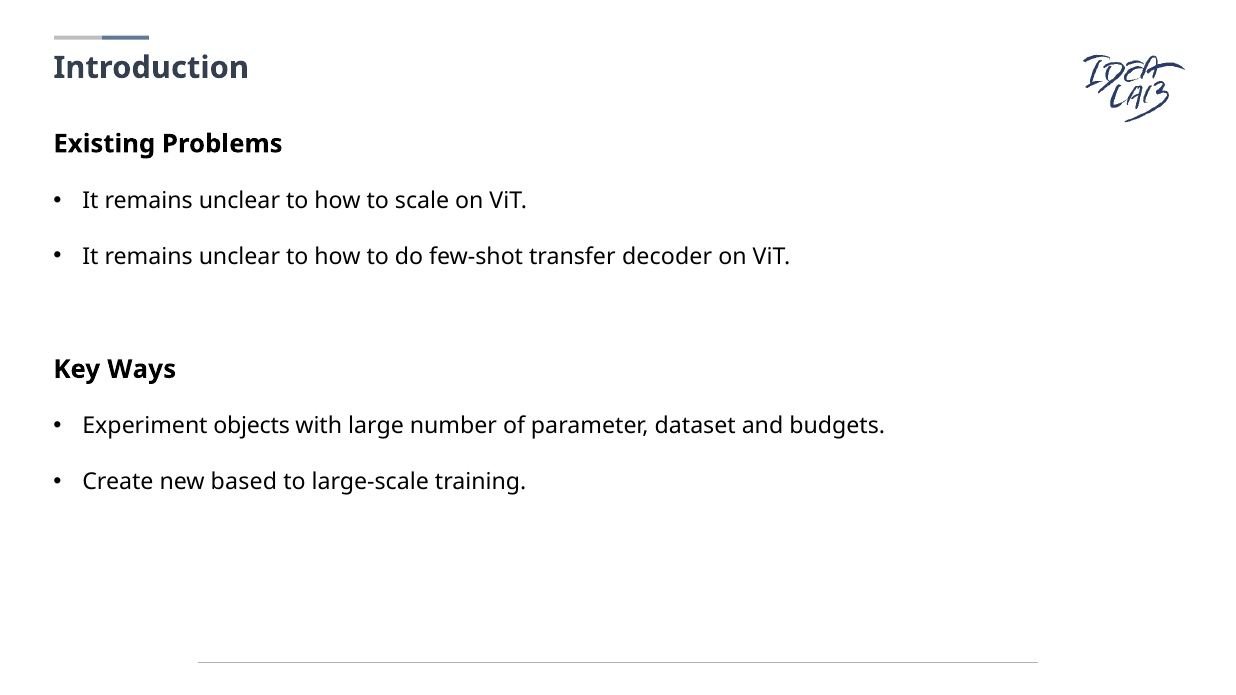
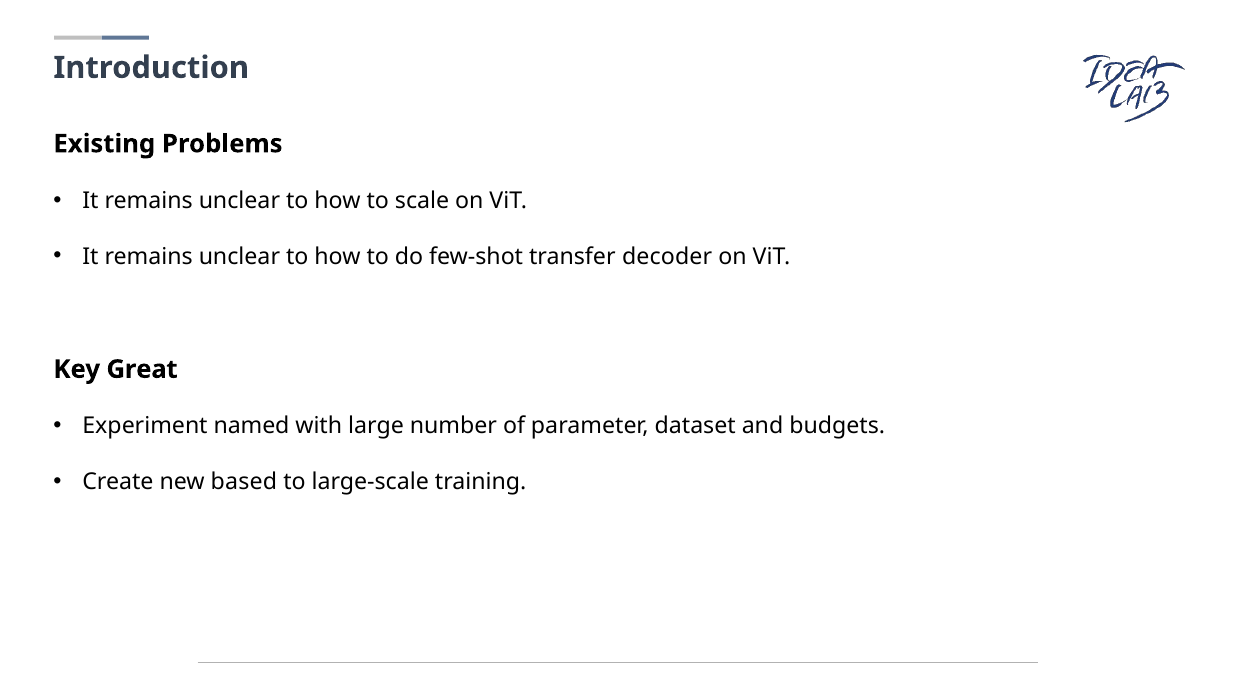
Ways: Ways -> Great (142, 369)
objects: objects -> named (252, 426)
